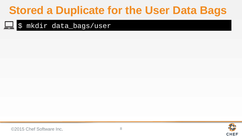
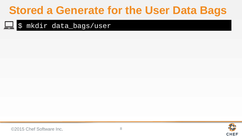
Duplicate: Duplicate -> Generate (80, 10)
